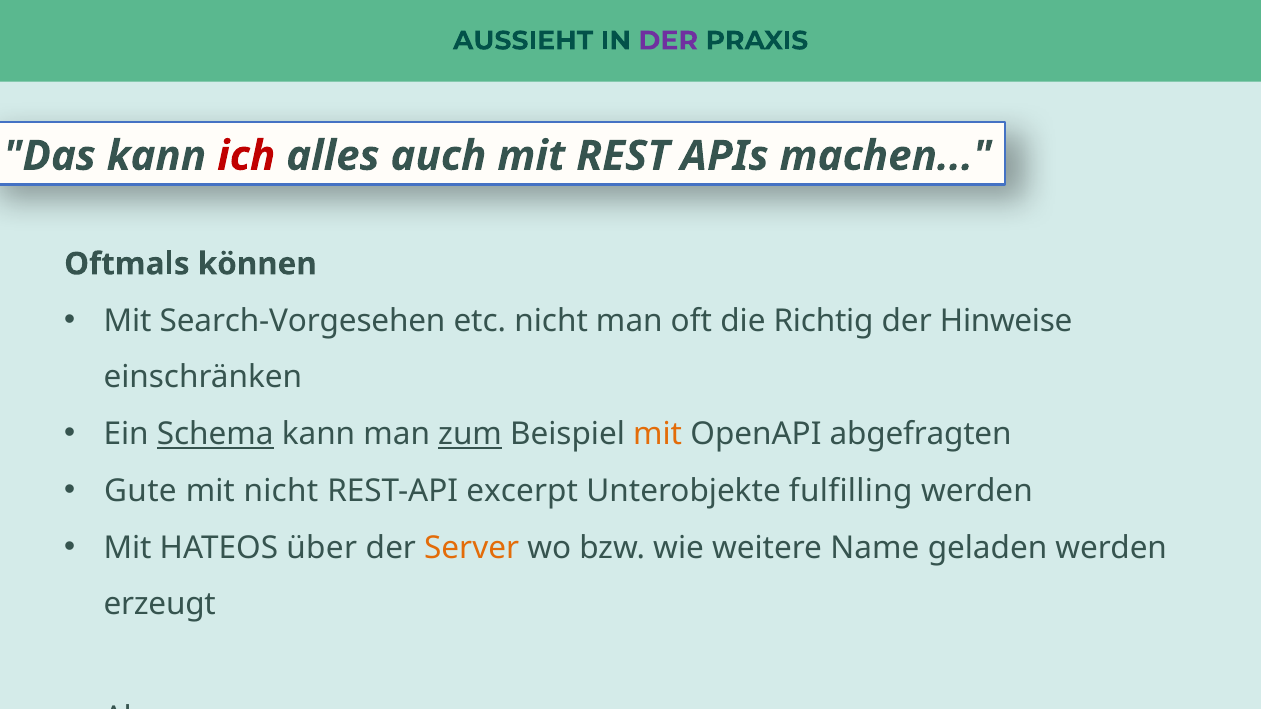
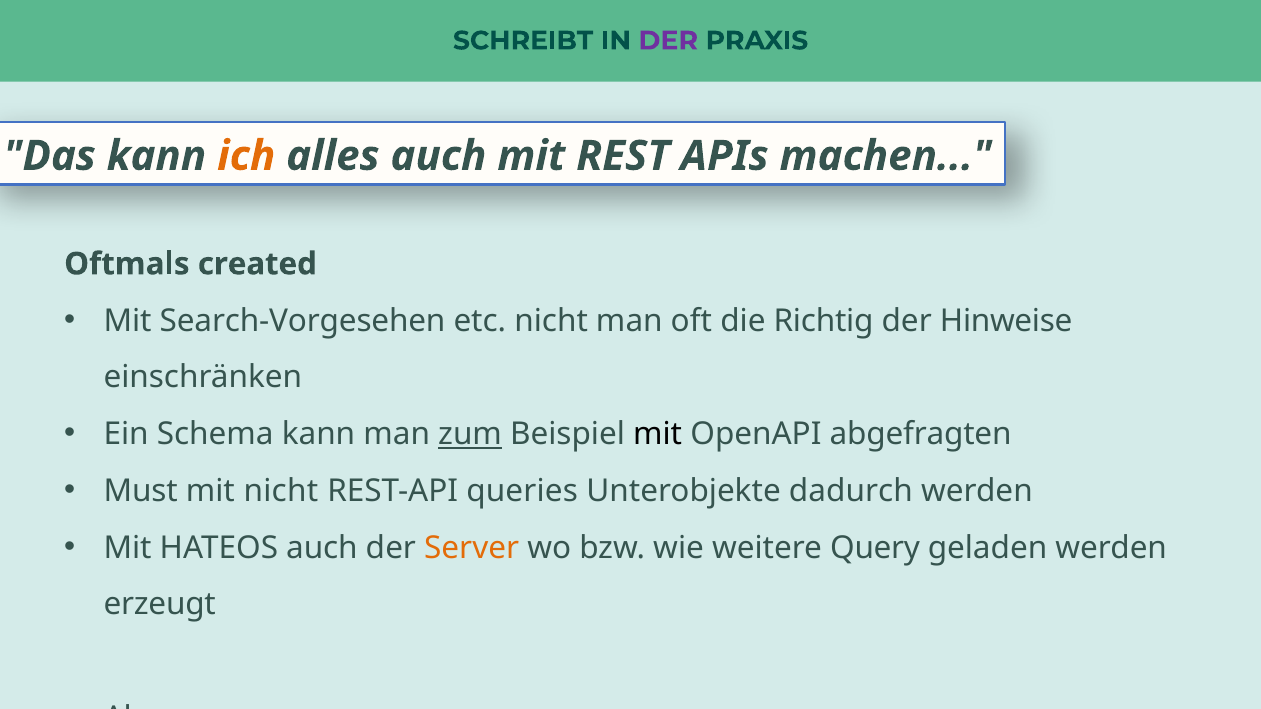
AUSSIEHT: AUSSIEHT -> SCHREIBT (523, 41)
ich colour: red -> orange (246, 156)
können: können -> created (257, 264)
Schema underline: present -> none (215, 434)
mit colour: orange -> black (658, 434)
Gute: Gute -> Must (141, 491)
excerpt: excerpt -> queries (522, 491)
fulfilling: fulfilling -> dadurch (851, 491)
HATEOS über: über -> auch (322, 548)
Name: Name -> Query (875, 548)
